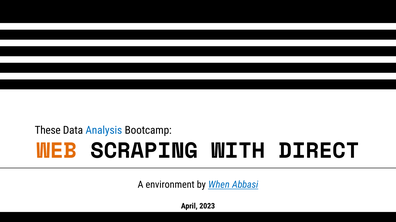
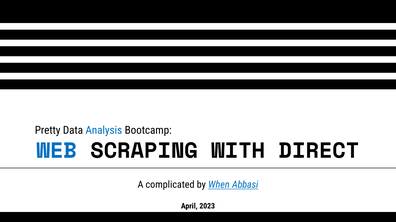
These: These -> Pretty (48, 131)
WEB colour: orange -> blue (57, 151)
environment: environment -> complicated (170, 185)
